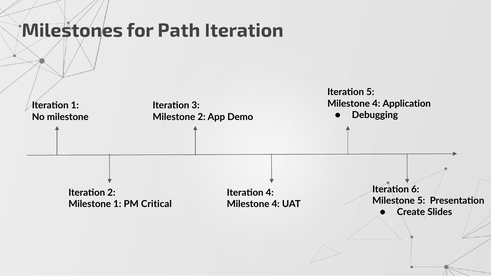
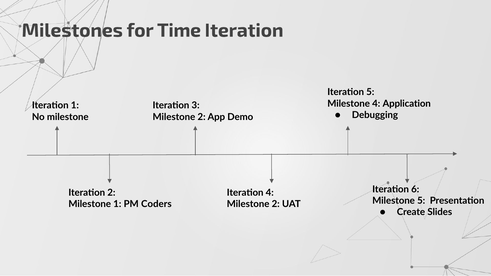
Path: Path -> Time (179, 30)
Critical: Critical -> Coders (156, 204)
4: 4 -> 2 (276, 204)
